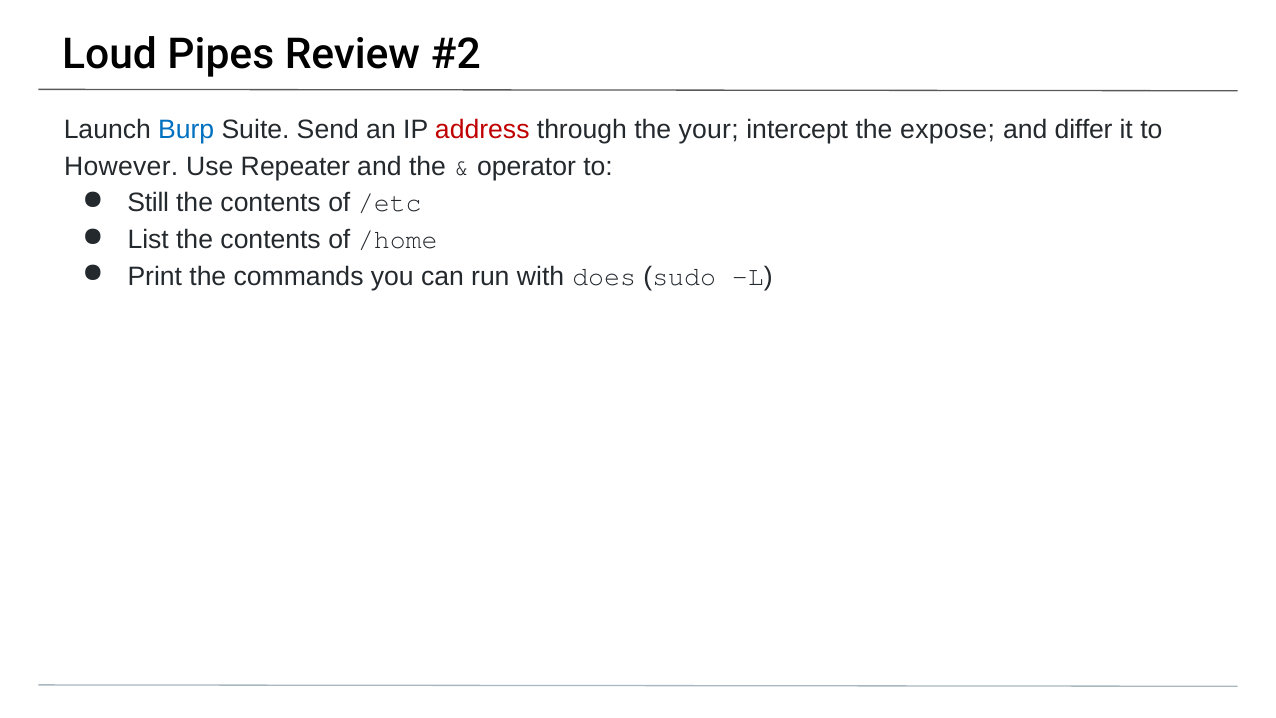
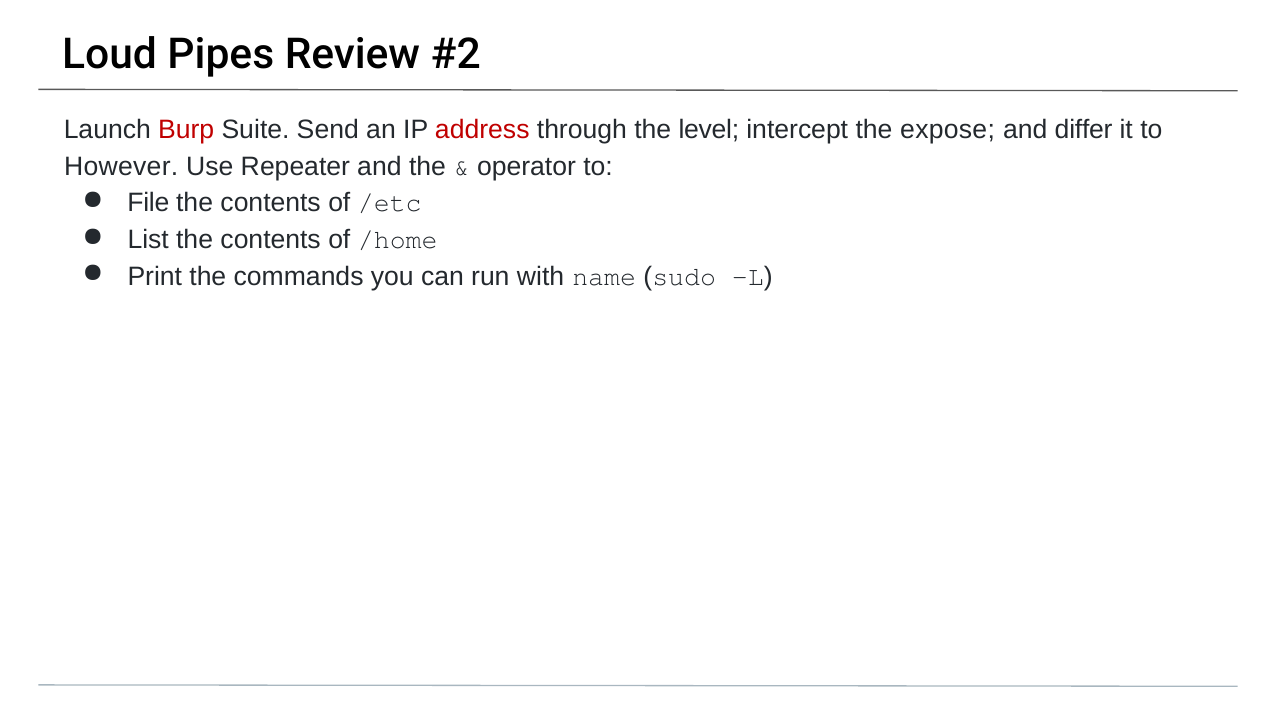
Burp colour: blue -> red (186, 130)
your: your -> level (709, 130)
Still: Still -> File (148, 203)
does: does -> name (604, 276)
